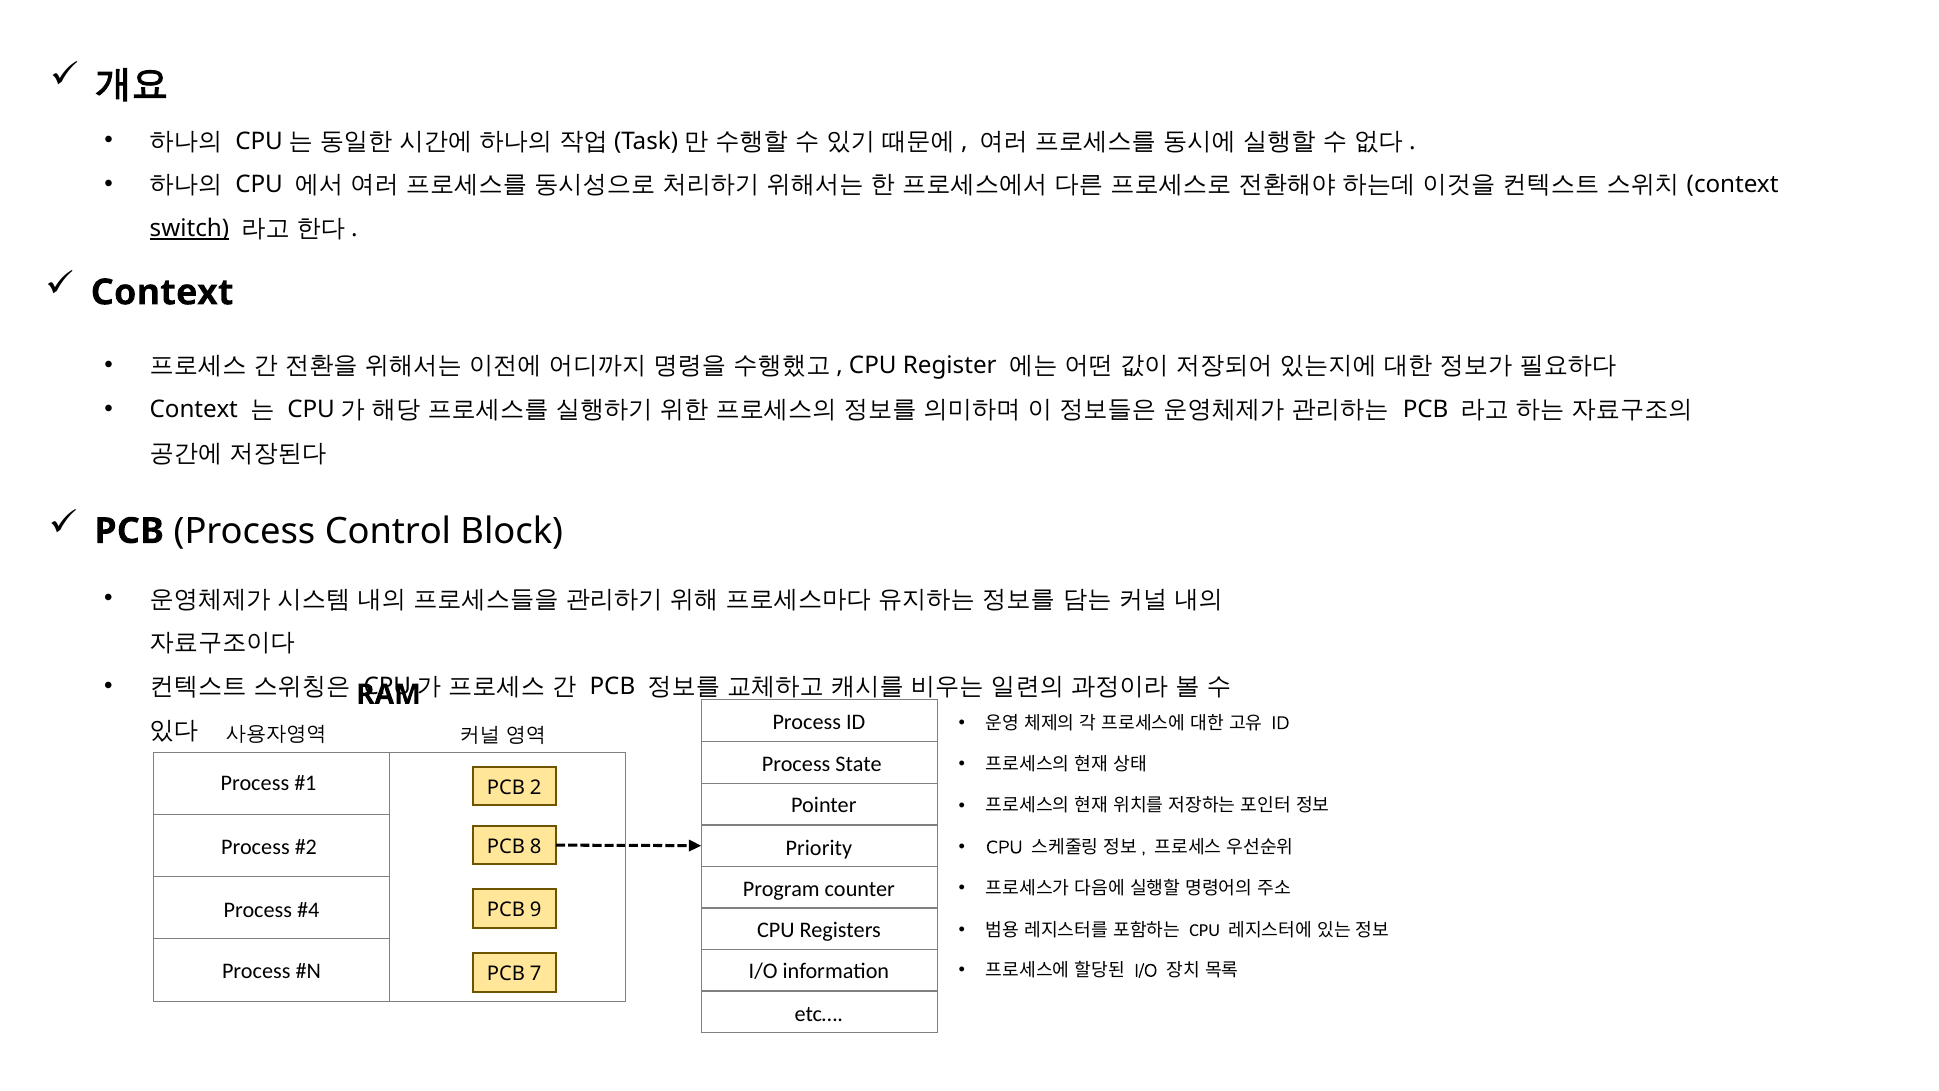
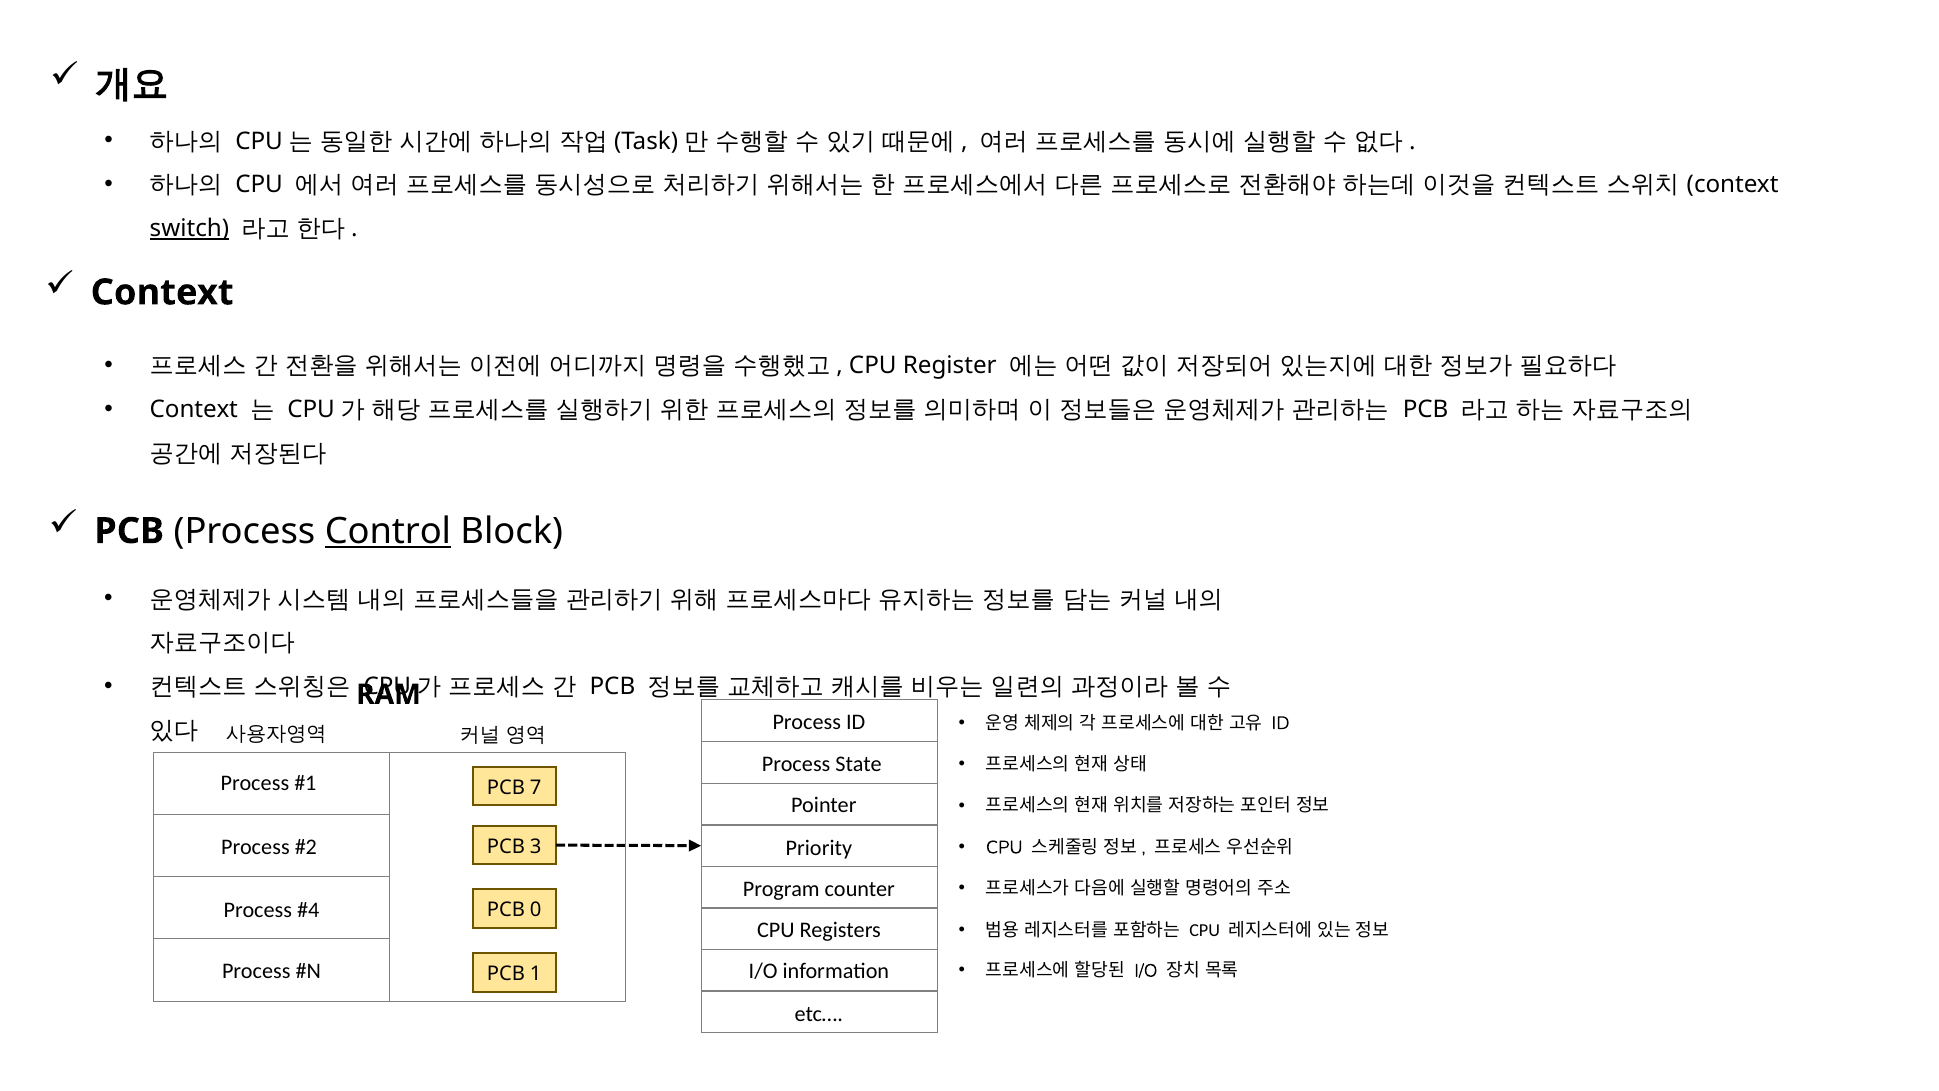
Control underline: none -> present (388, 531)
2: 2 -> 7 (536, 787)
8: 8 -> 3 (536, 846)
9: 9 -> 0 (536, 910)
7: 7 -> 1 (536, 974)
